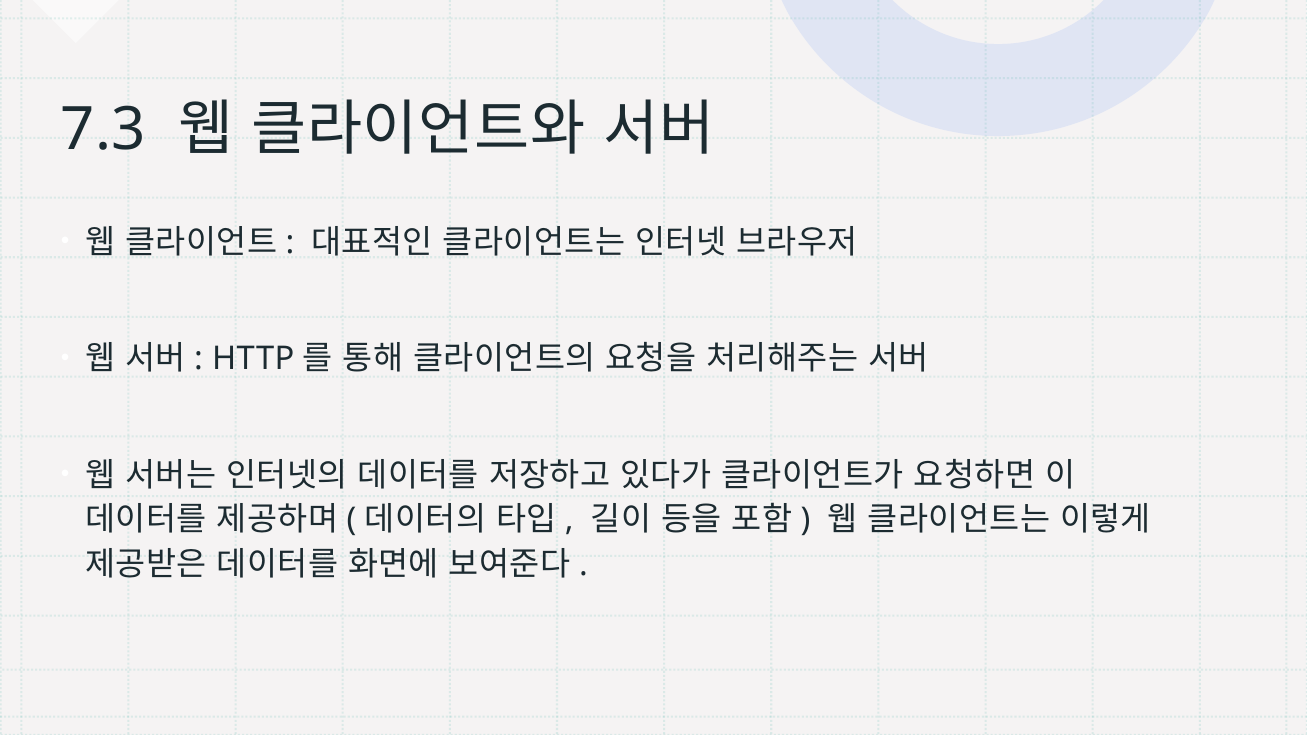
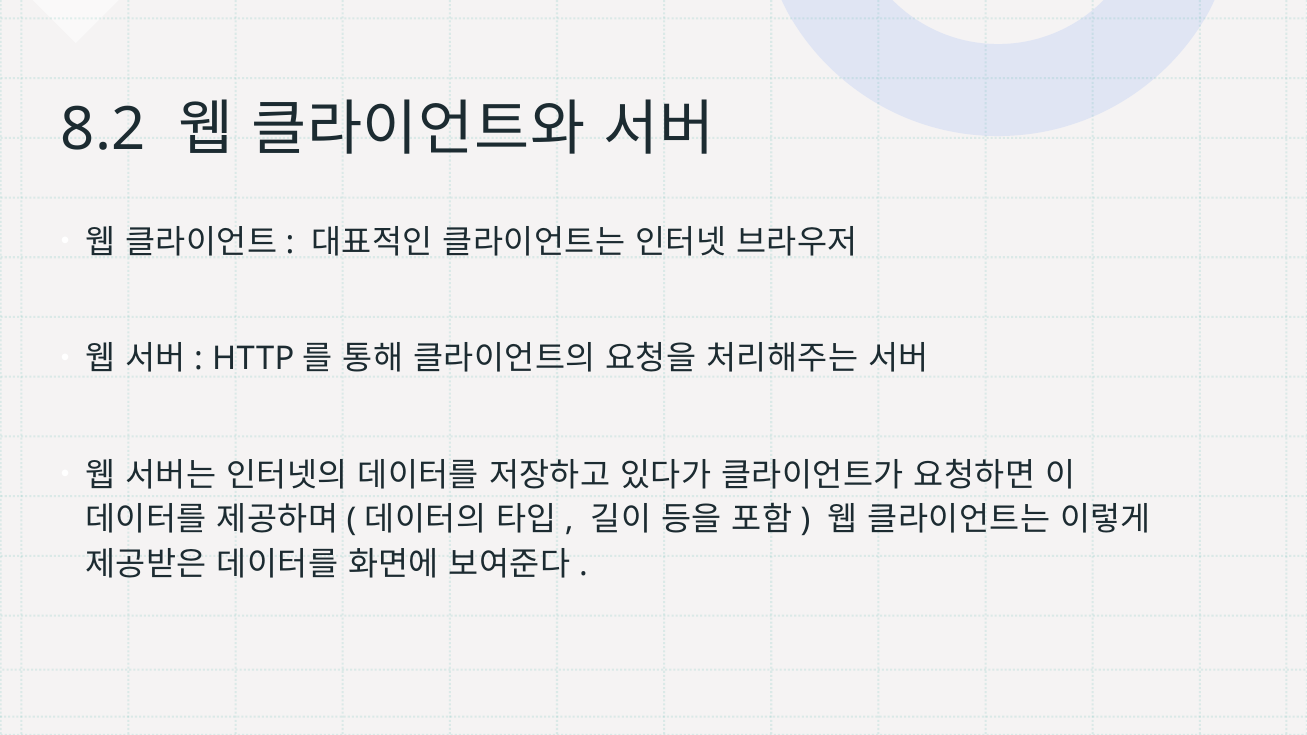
7.3: 7.3 -> 8.2 (104, 130)
